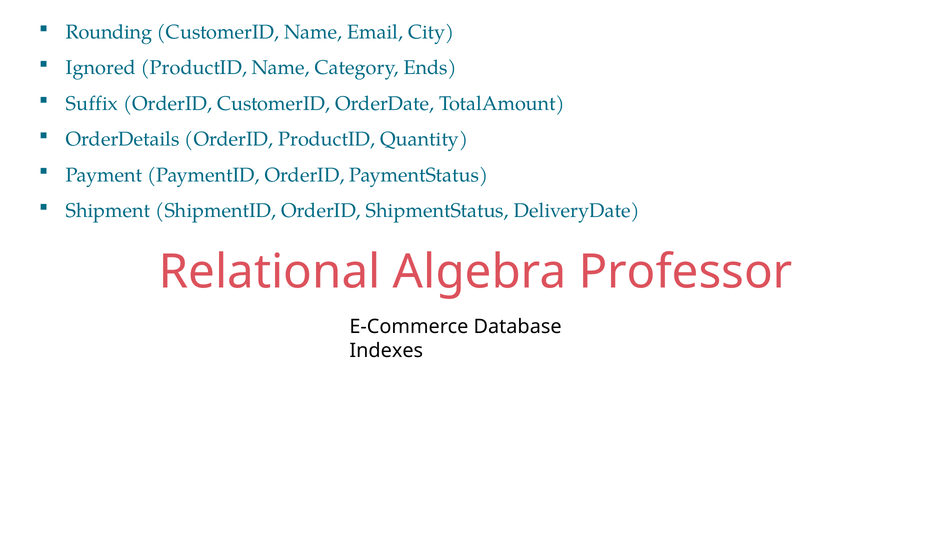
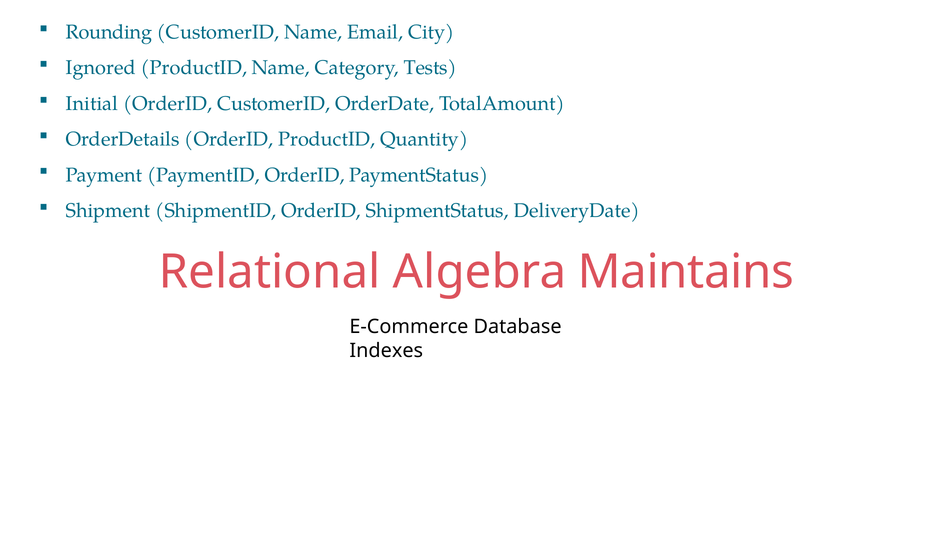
Ends: Ends -> Tests (430, 68)
Suffix: Suffix -> Initial (92, 104)
Professor: Professor -> Maintains (686, 272)
